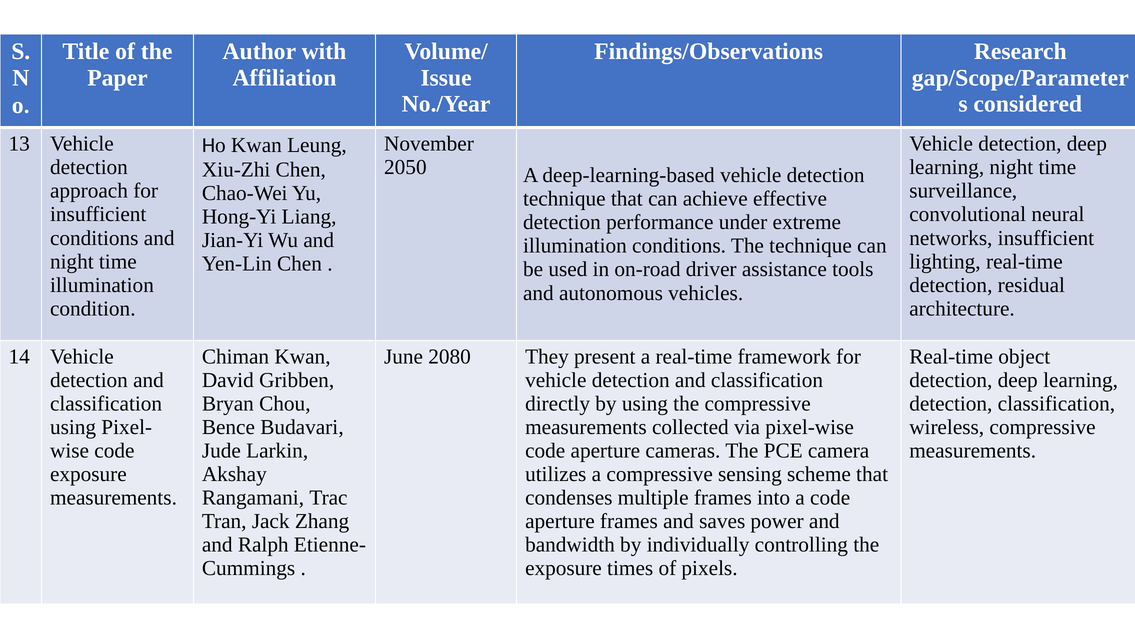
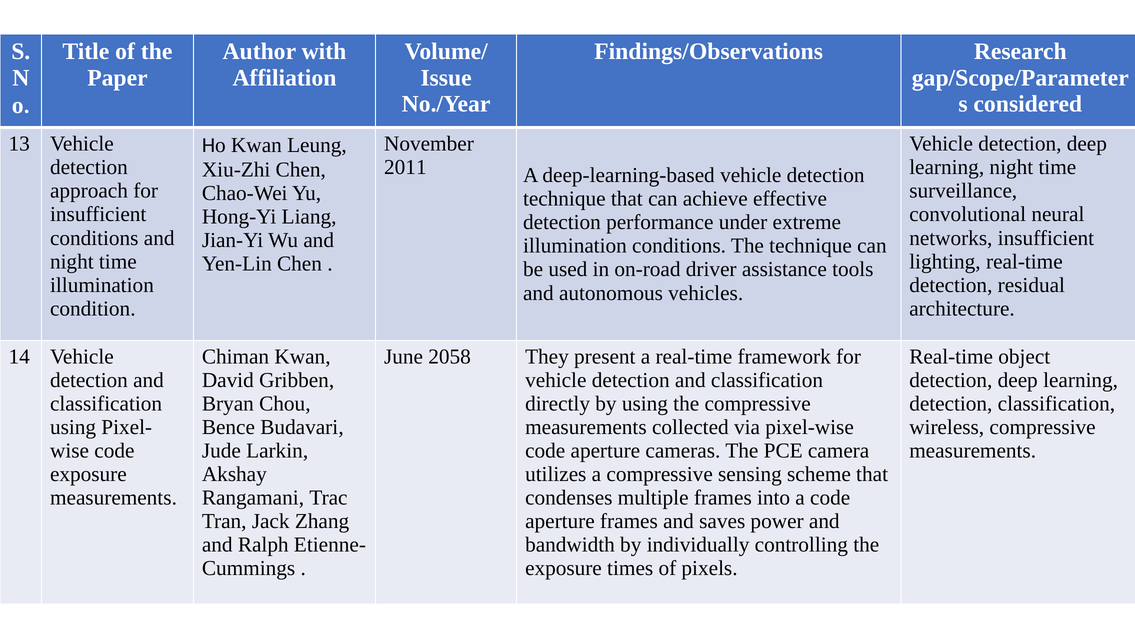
2050: 2050 -> 2011 (405, 167)
2080: 2080 -> 2058 (450, 357)
